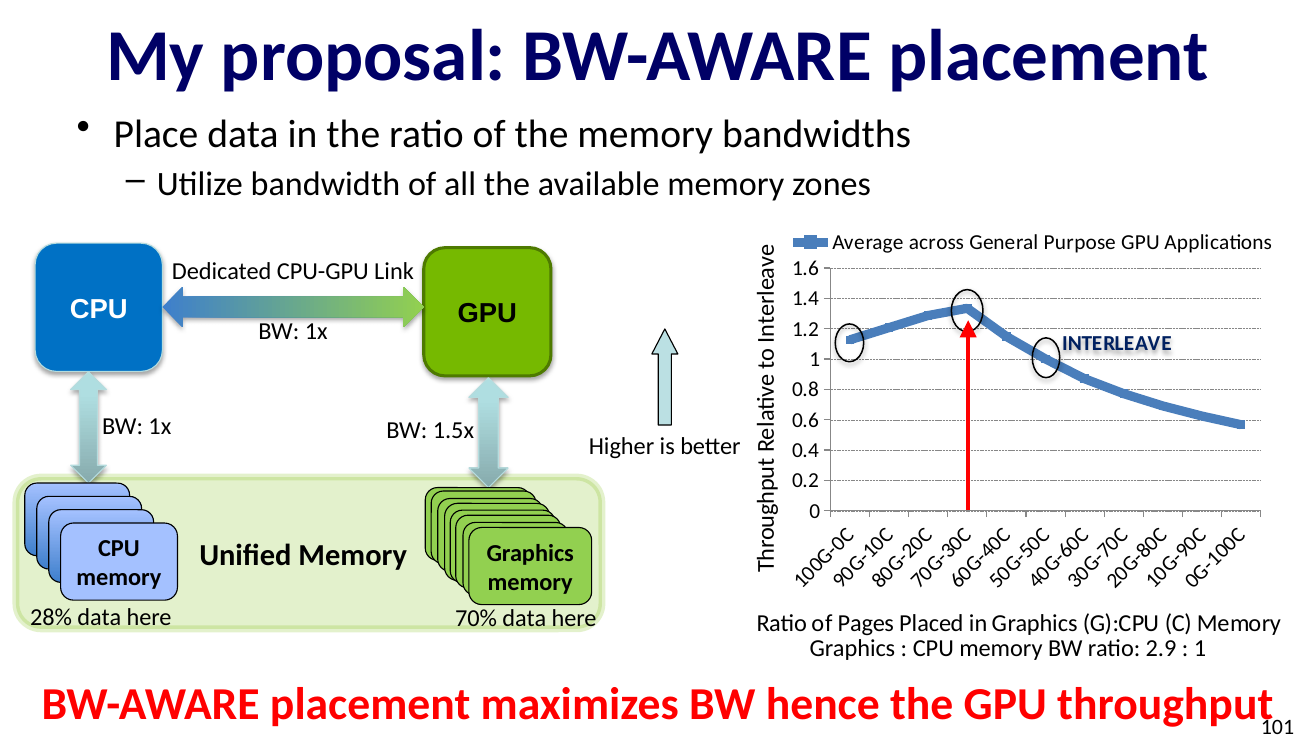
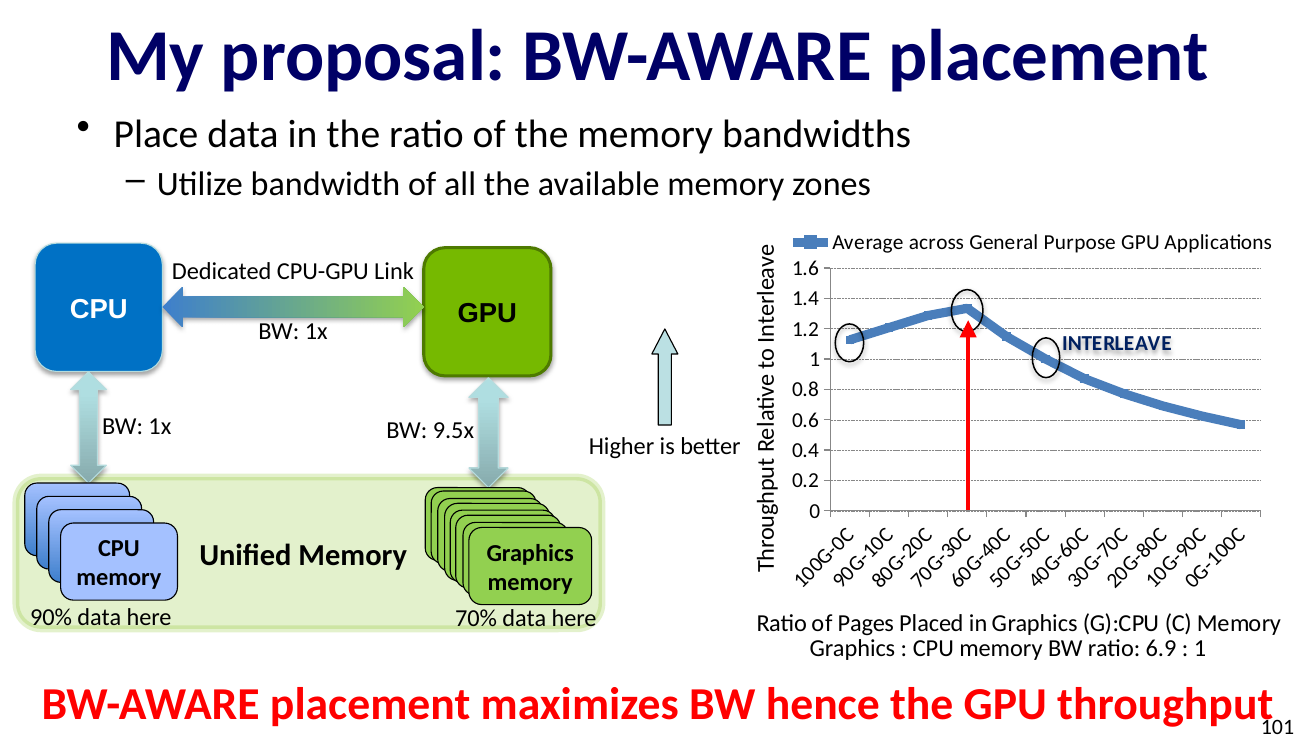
1.5x: 1.5x -> 9.5x (453, 430)
28%: 28% -> 90% (51, 618)
2.9: 2.9 -> 6.9 (1161, 648)
